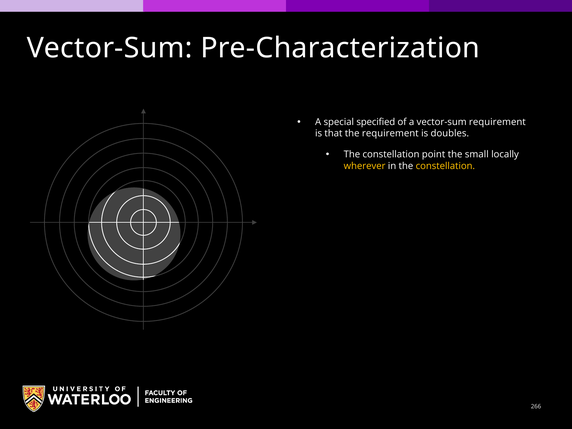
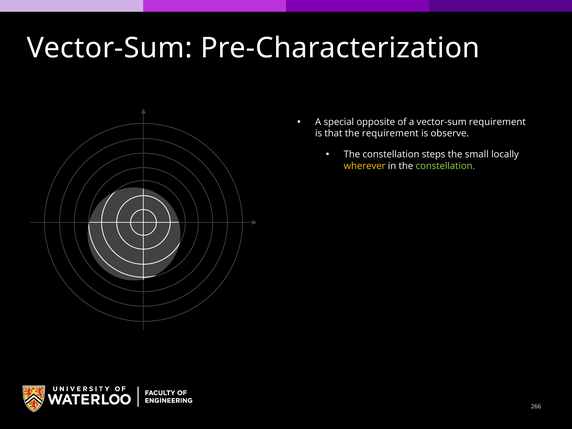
specified: specified -> opposite (376, 122)
doubles: doubles -> observe (450, 134)
point: point -> steps (434, 154)
constellation colour: yellow -> light green (445, 166)
